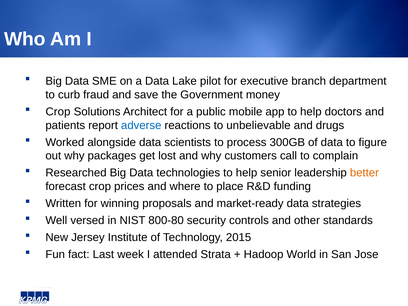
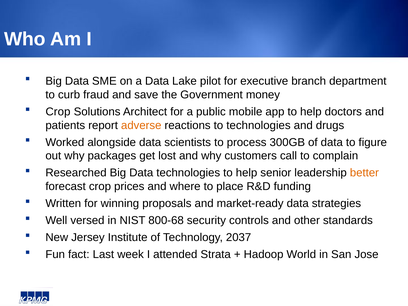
adverse colour: blue -> orange (141, 125)
to unbelievable: unbelievable -> technologies (258, 125)
800-80: 800-80 -> 800-68 (166, 221)
2015: 2015 -> 2037 (239, 238)
